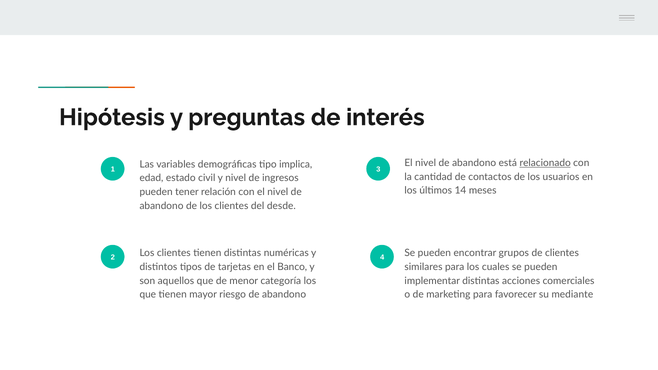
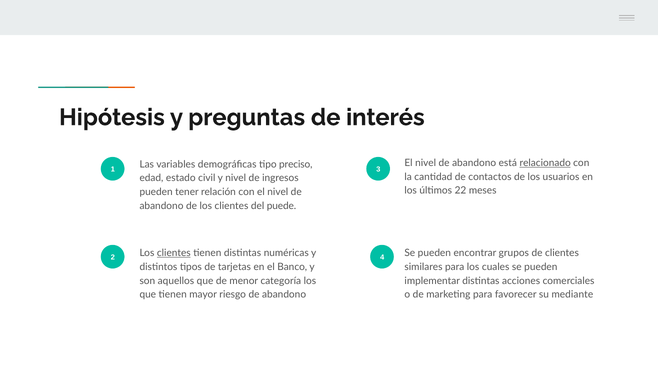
implica: implica -> preciso (296, 164)
14: 14 -> 22 (460, 191)
desde: desde -> puede (281, 206)
clientes underline: none -> present (174, 253)
